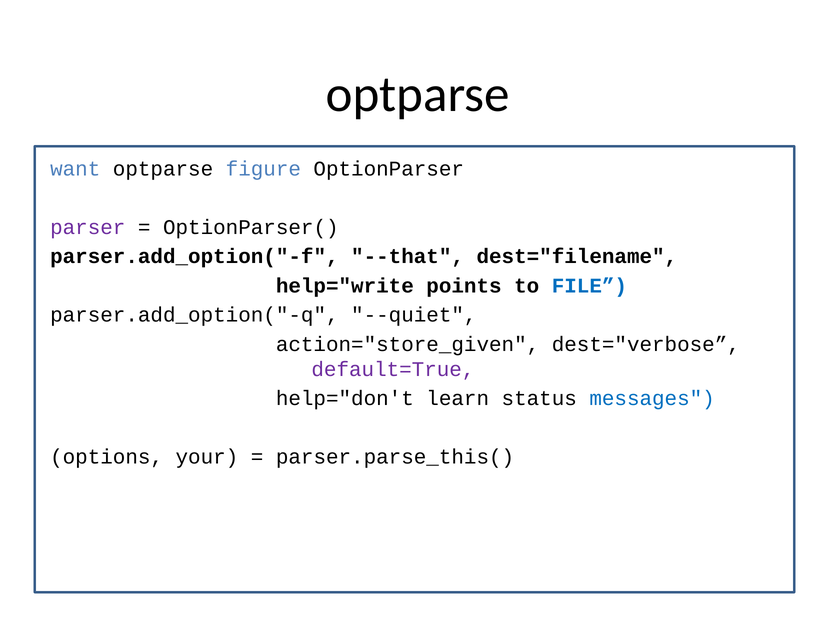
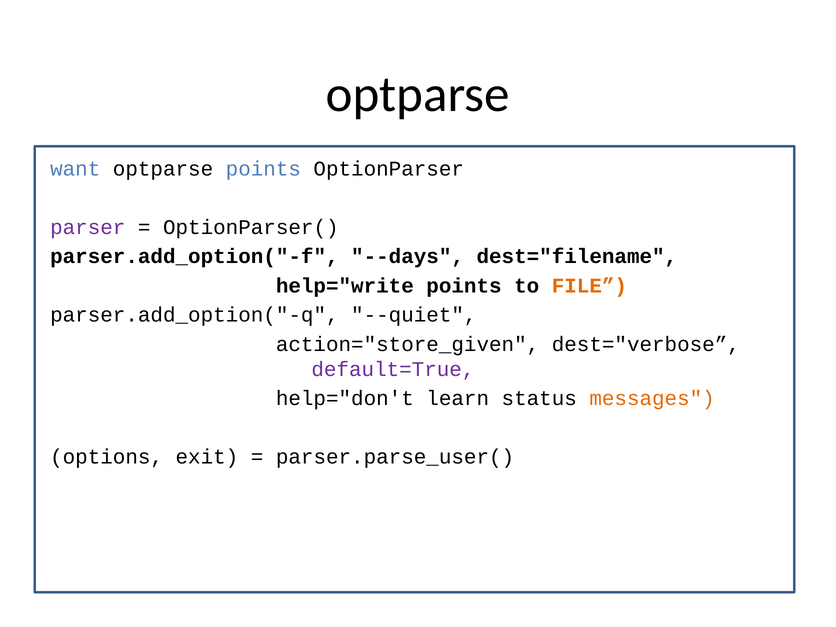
optparse figure: figure -> points (263, 169)
--that: --that -> --days (408, 256)
FILE colour: blue -> orange (589, 286)
messages colour: blue -> orange (652, 399)
your: your -> exit (207, 457)
parser.parse_this(: parser.parse_this( -> parser.parse_user( (395, 457)
